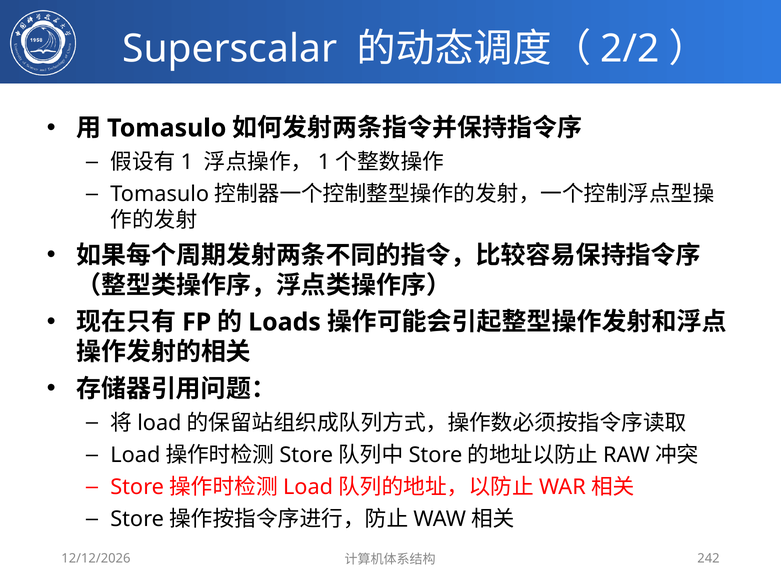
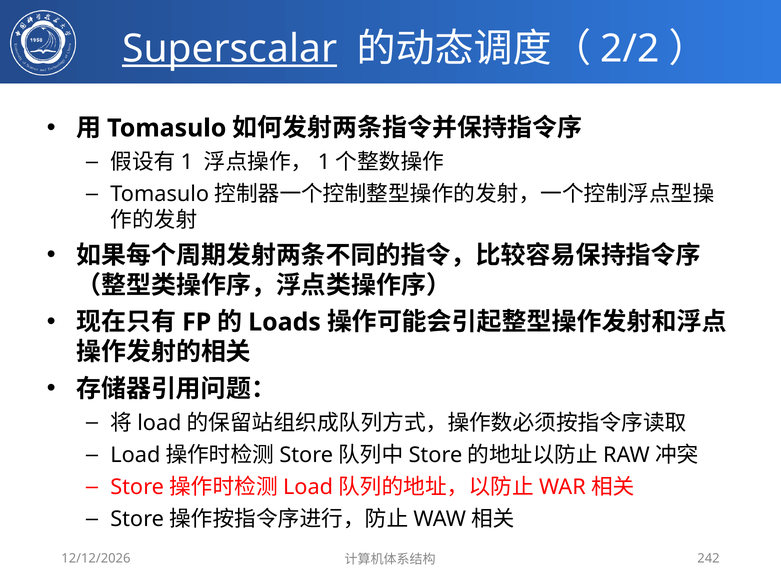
Superscalar underline: none -> present (230, 49)
